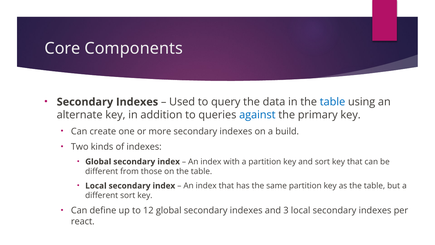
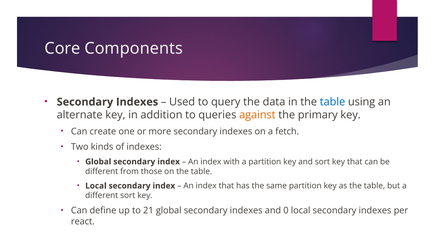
against colour: blue -> orange (257, 115)
build: build -> fetch (287, 131)
12: 12 -> 21 (148, 210)
3: 3 -> 0 (286, 210)
